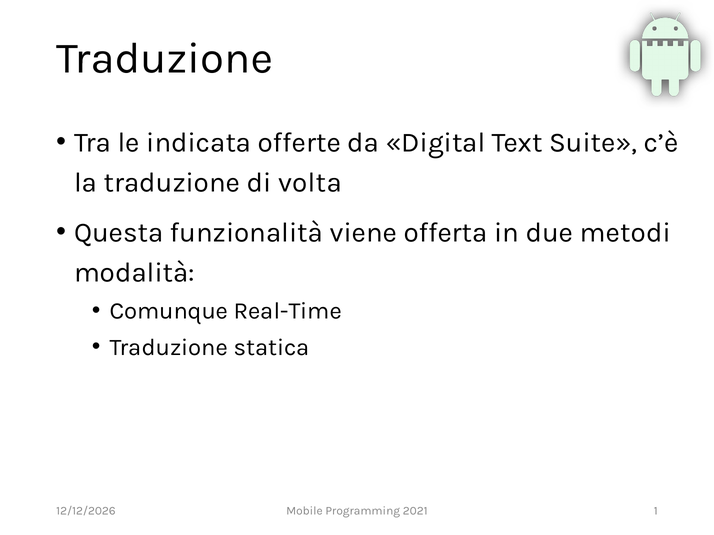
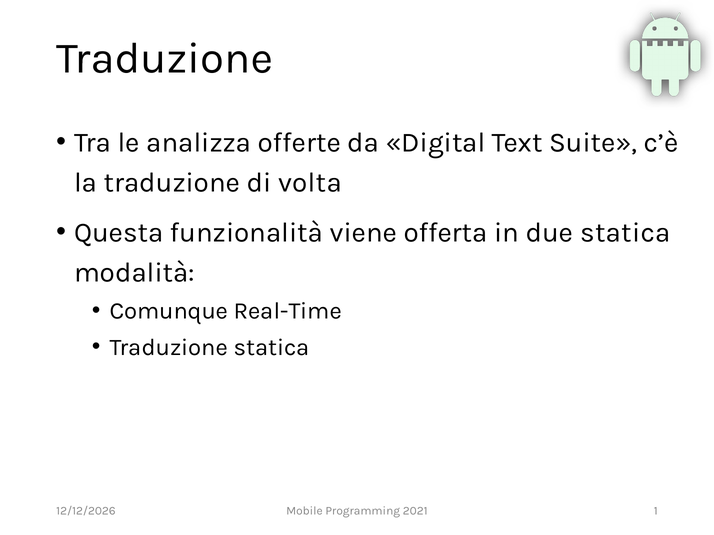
indicata: indicata -> analizza (199, 143)
due metodi: metodi -> statica (625, 233)
